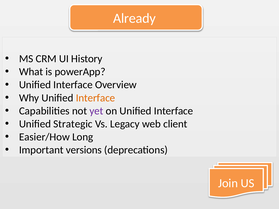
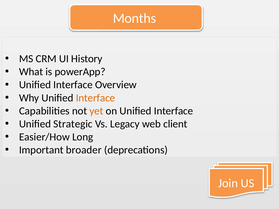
Already: Already -> Months (134, 18)
yet colour: purple -> orange (96, 111)
versions: versions -> broader (84, 150)
